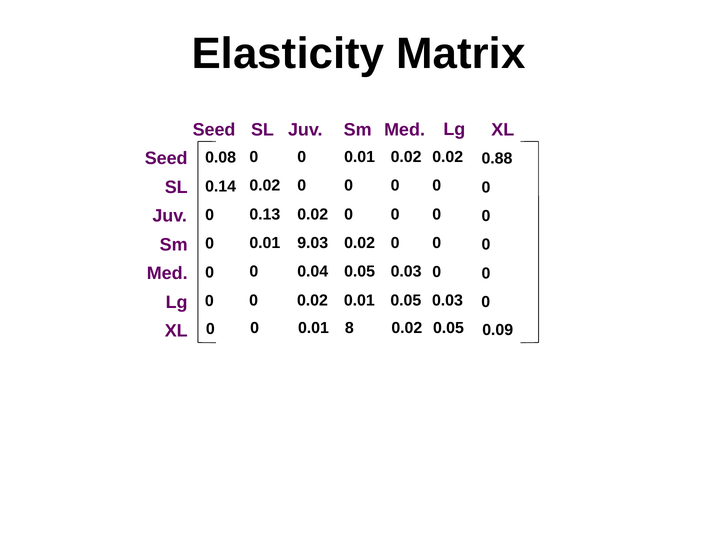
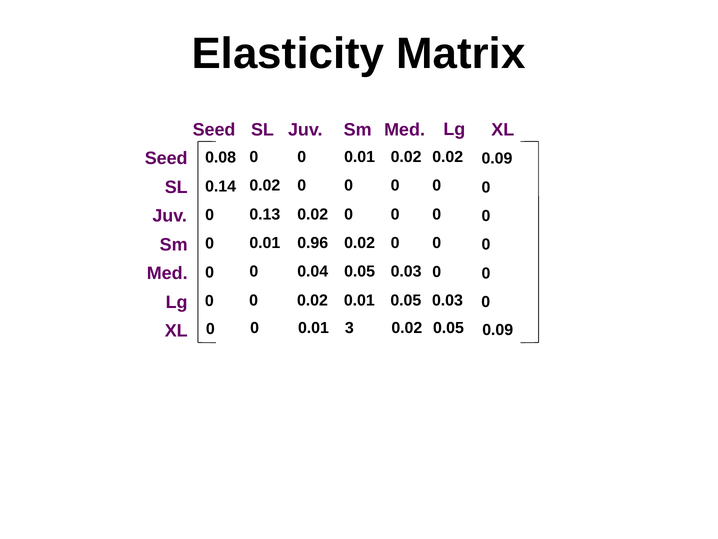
0.88: 0.88 -> 0.09 (497, 158)
9.03: 9.03 -> 0.96 (313, 243)
8: 8 -> 3 (349, 328)
